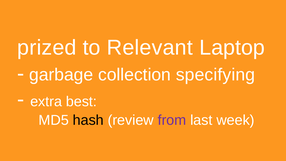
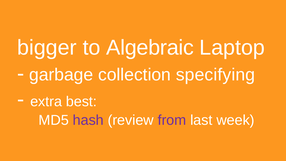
prized: prized -> bigger (47, 48)
Relevant: Relevant -> Algebraic (150, 48)
hash colour: black -> purple (88, 120)
